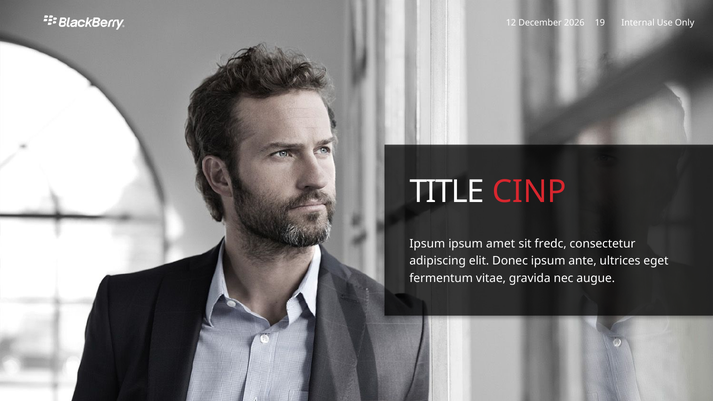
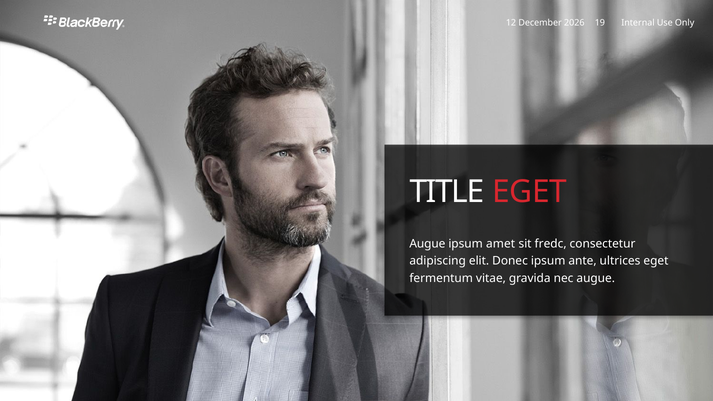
TITLE CINP: CINP -> EGET (530, 192)
Ipsum: Ipsum -> Augue (427, 244)
